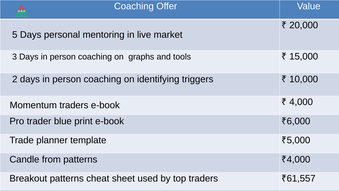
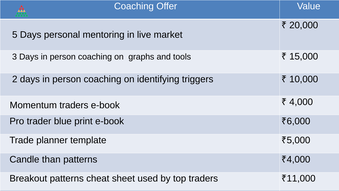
from: from -> than (51, 159)
61,557: 61,557 -> 11,000 (301, 178)
